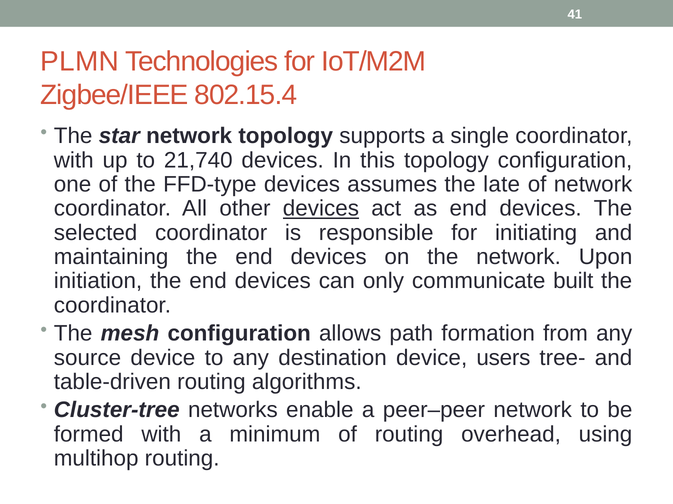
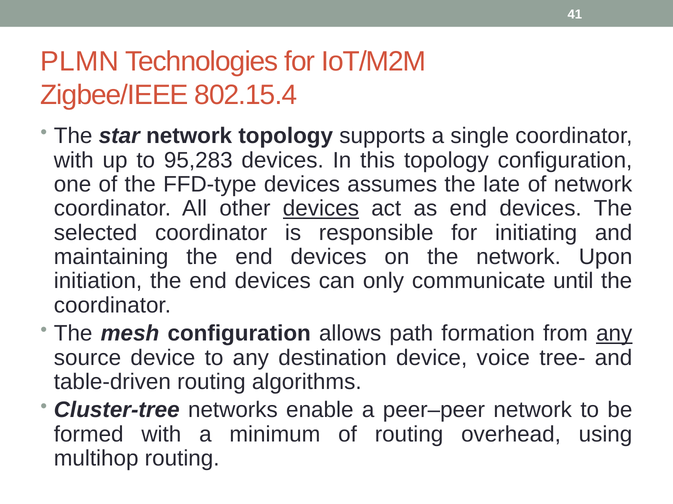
21,740: 21,740 -> 95,283 (198, 160)
built: built -> until (573, 281)
any underline: none -> present (614, 334)
users: users -> voice (503, 358)
